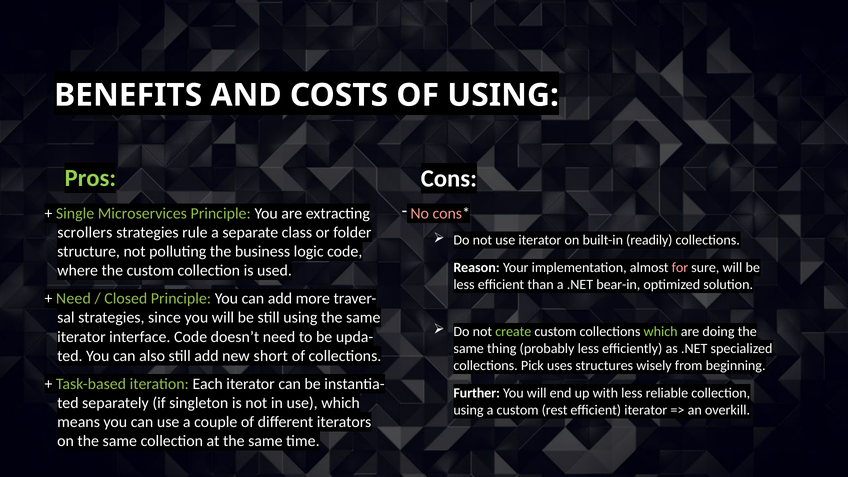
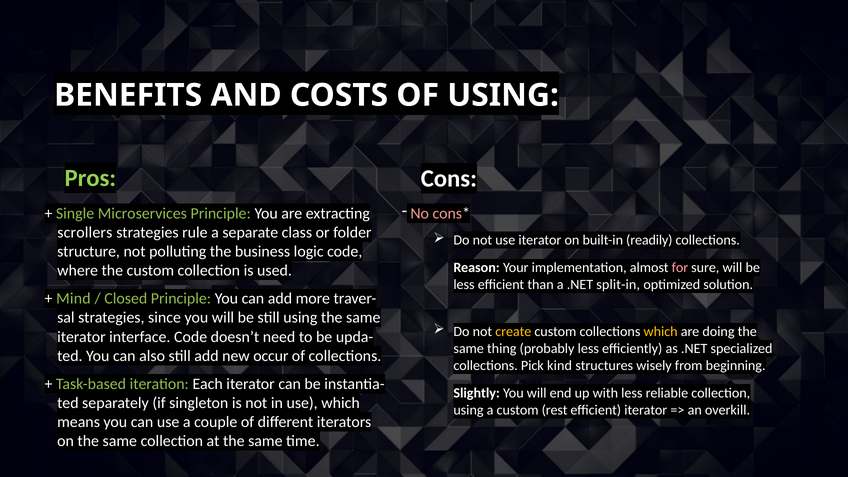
bear-in: bear-in -> split-in (618, 285)
Need: Need -> Mind (73, 299)
create colour: light green -> yellow (513, 332)
which colour: light green -> yellow (661, 332)
short: short -> occur (271, 356)
uses: uses -> kind (560, 365)
Further: Further -> Slightly (477, 393)
